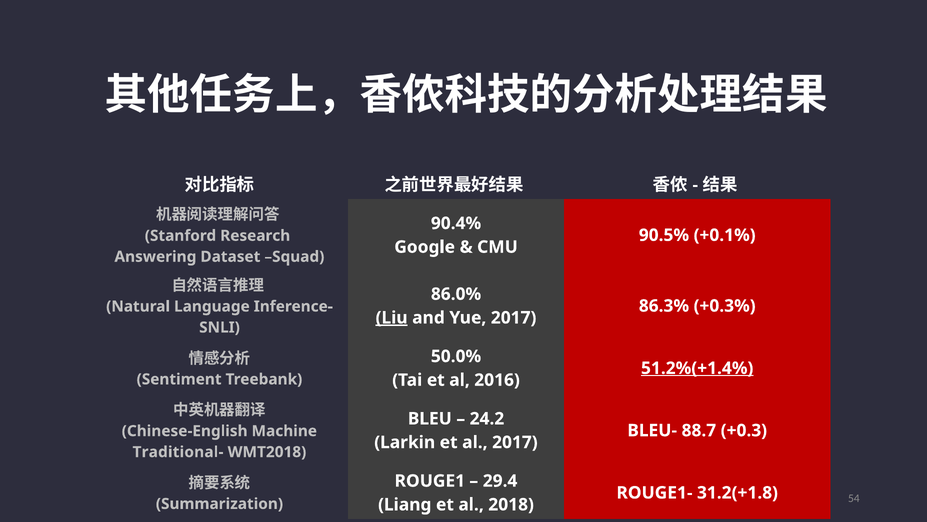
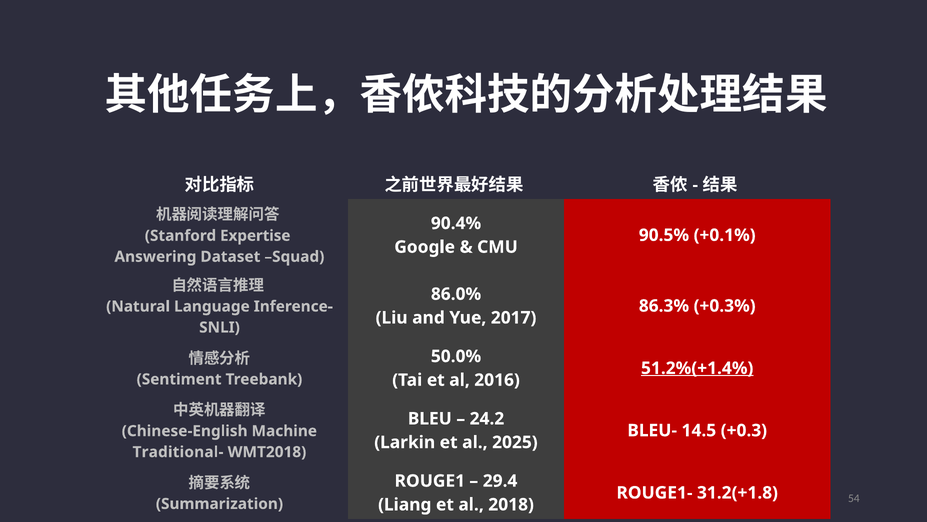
Research: Research -> Expertise (255, 235)
Liu underline: present -> none (392, 317)
88.7: 88.7 -> 14.5 (699, 430)
al 2017: 2017 -> 2025 (515, 442)
